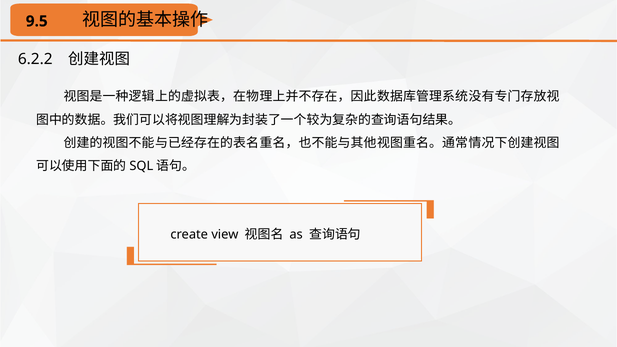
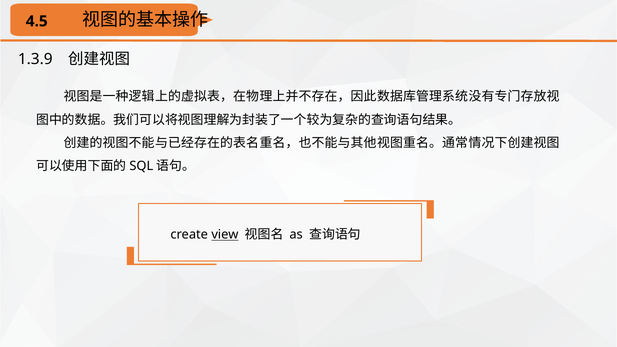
9.5: 9.5 -> 4.5 (37, 21)
6.2.2: 6.2.2 -> 1.3.9 (35, 59)
view underline: none -> present (225, 235)
